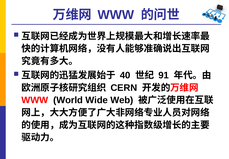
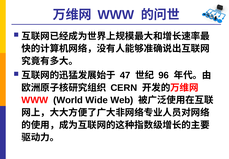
40: 40 -> 47 (125, 75)
91: 91 -> 96 (164, 75)
